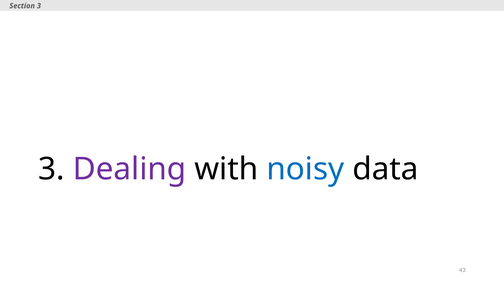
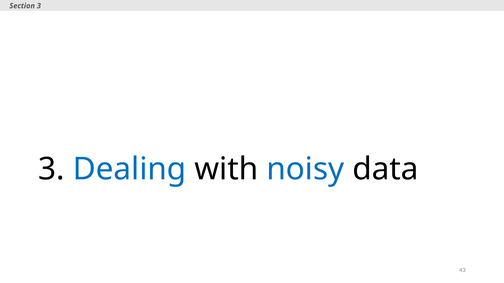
Dealing colour: purple -> blue (130, 169)
